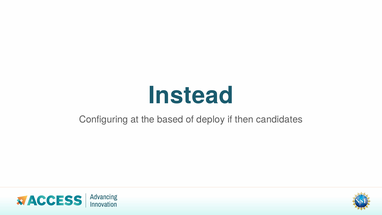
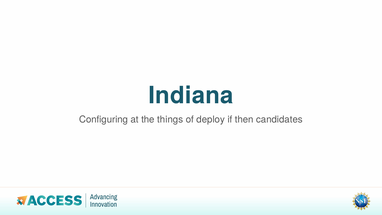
Instead: Instead -> Indiana (191, 95)
based: based -> things (170, 119)
